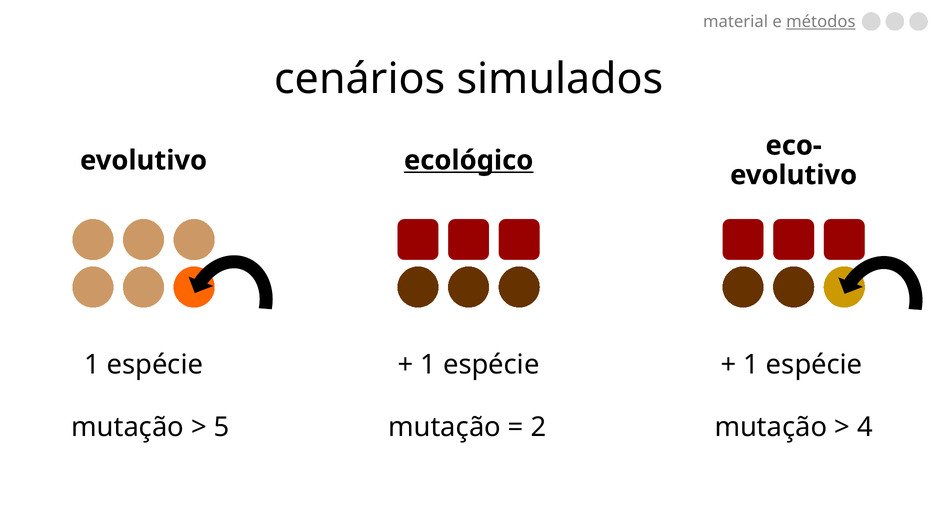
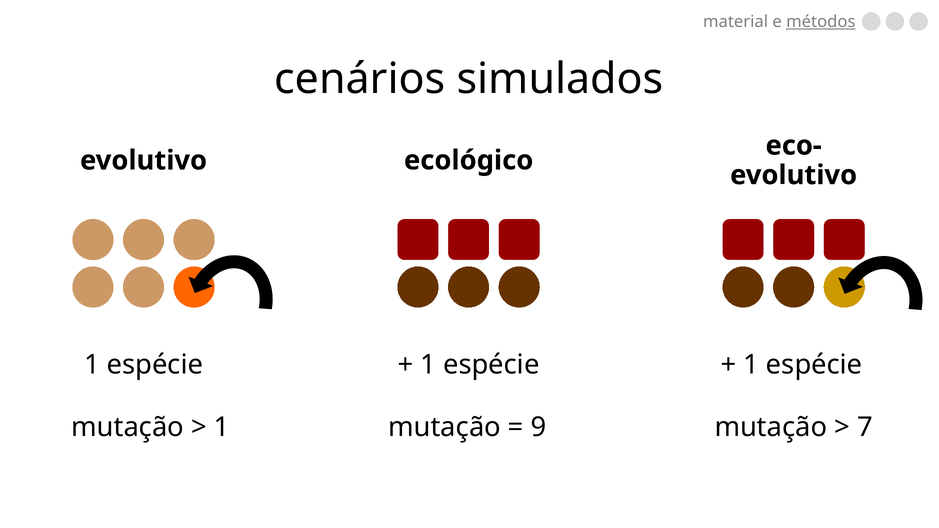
ecológico underline: present -> none (469, 160)
5: 5 -> 1 (222, 427)
2: 2 -> 9 (539, 427)
4: 4 -> 7 (865, 427)
